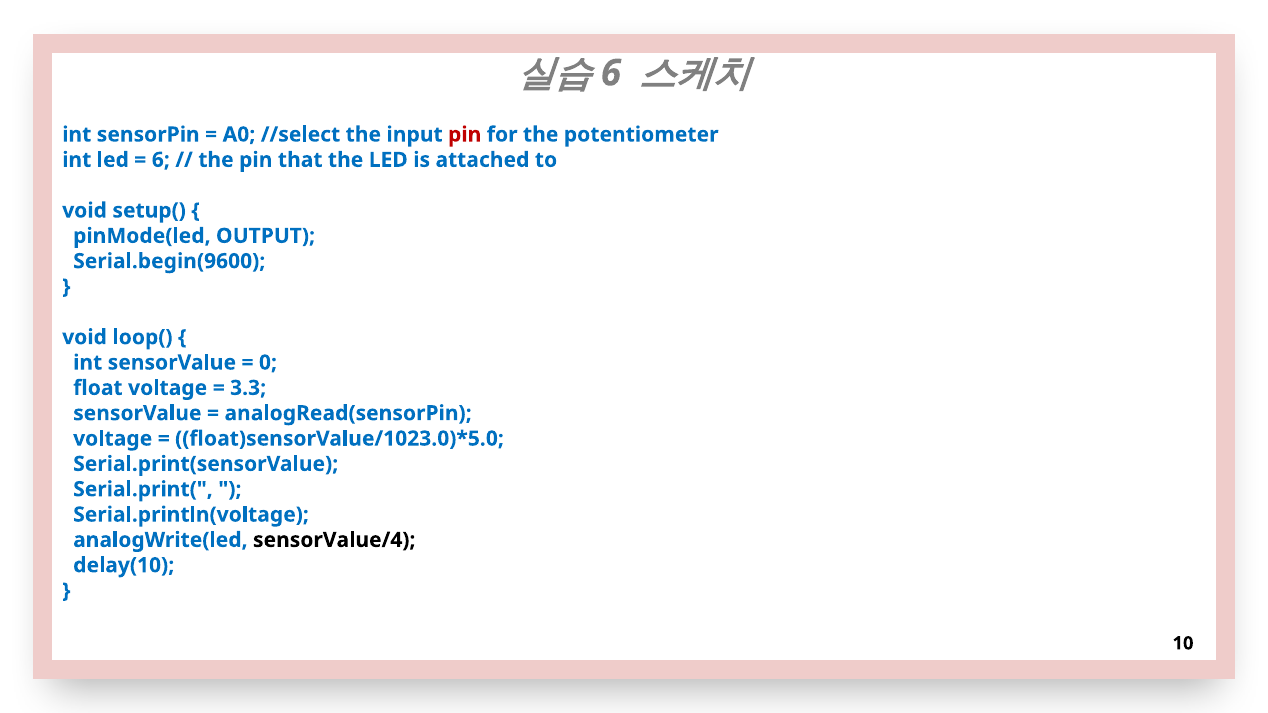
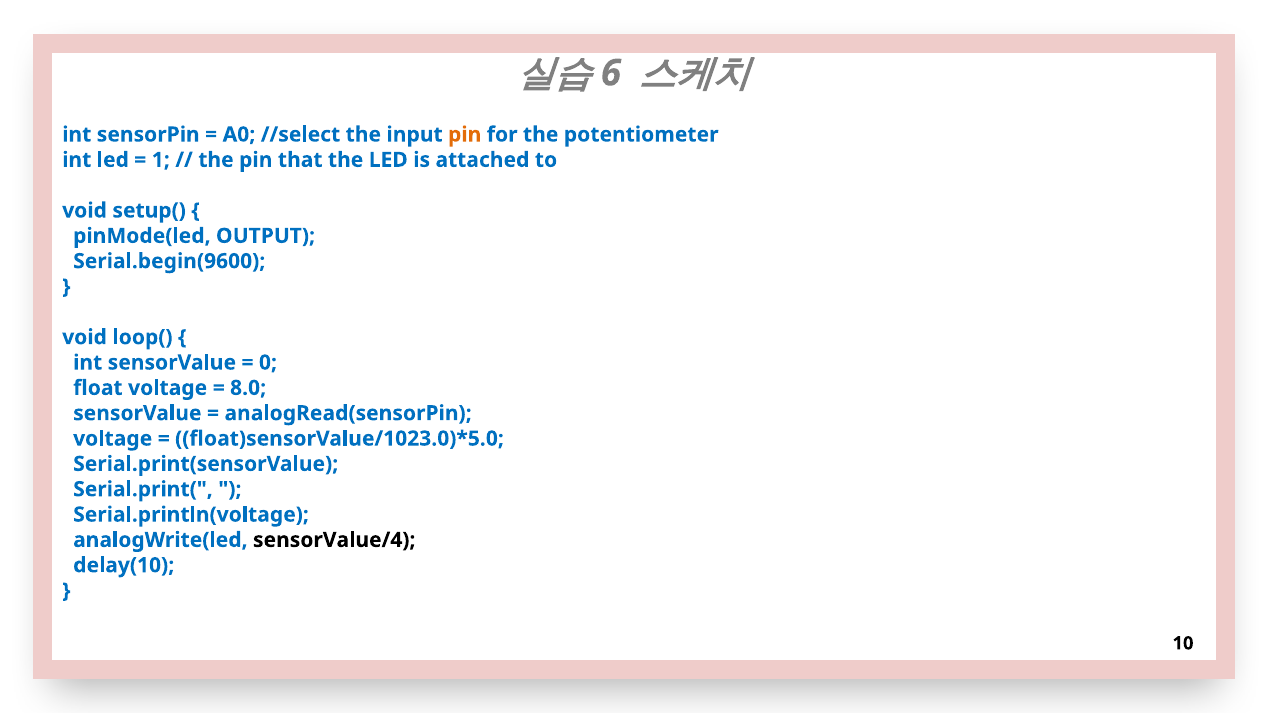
pin colour: red -> orange (465, 135)
6: 6 -> 1 (161, 160)
3.3: 3.3 -> 8.0 (248, 388)
